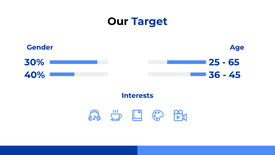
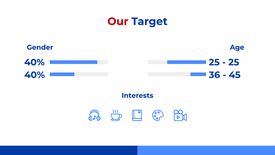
Our colour: black -> red (118, 21)
30%: 30% -> 40% (34, 62)
65: 65 -> 25 (234, 62)
